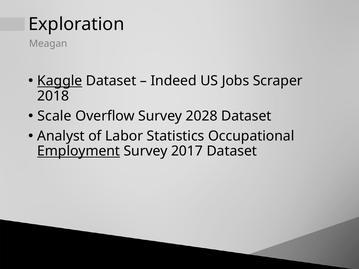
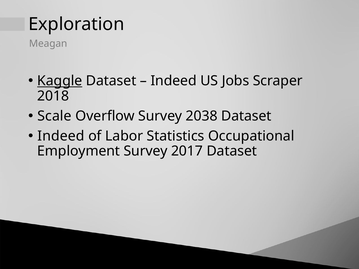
2028: 2028 -> 2038 (202, 116)
Analyst: Analyst -> Indeed (61, 136)
Employment underline: present -> none (79, 151)
